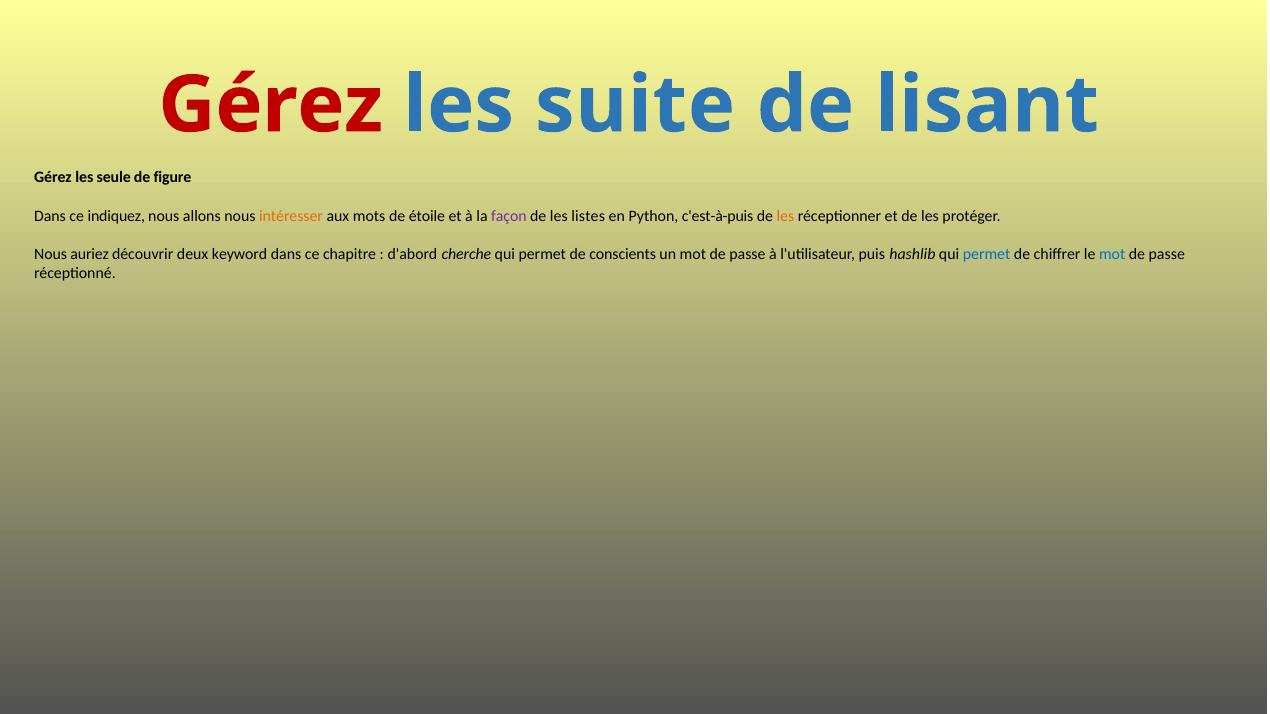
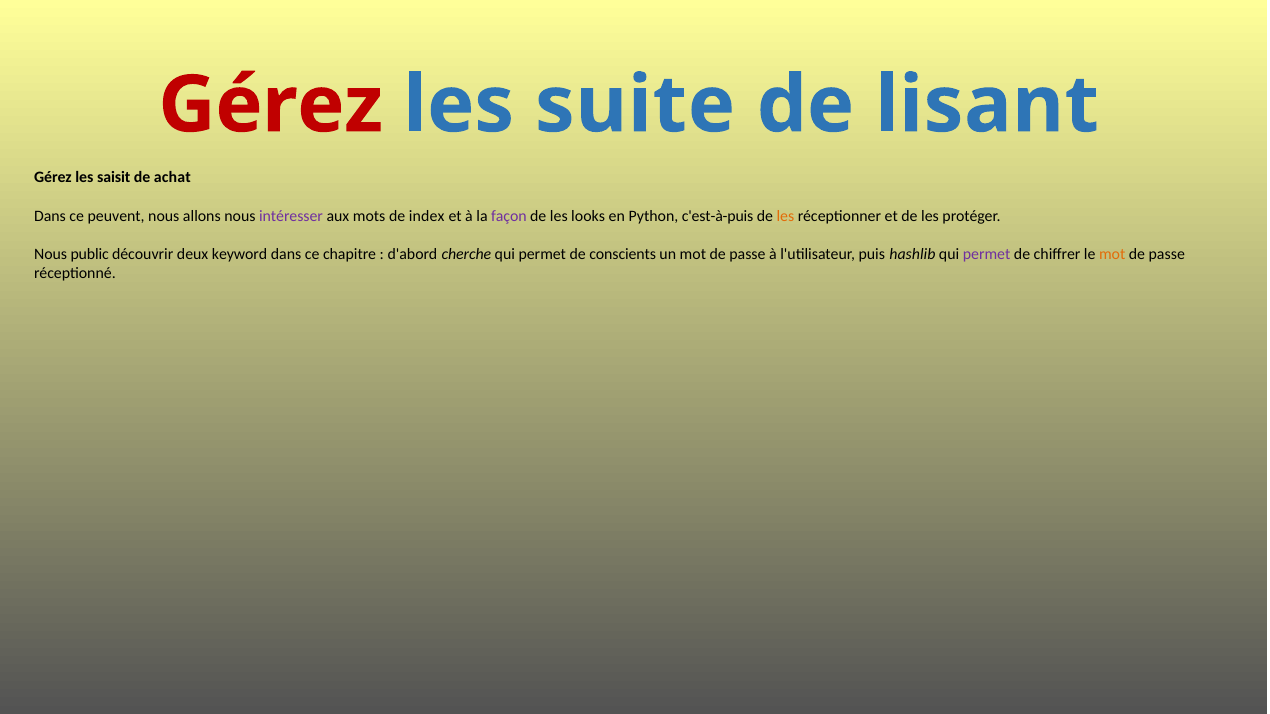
seule: seule -> saisit (114, 178)
figure: figure -> achat (172, 178)
indiquez: indiquez -> peuvent (116, 216)
intéresser colour: orange -> purple (291, 216)
étoile: étoile -> index (427, 216)
listes: listes -> looks (588, 216)
auriez: auriez -> public (90, 254)
permet colour: blue -> purple (987, 254)
mot colour: blue -> orange (1112, 254)
